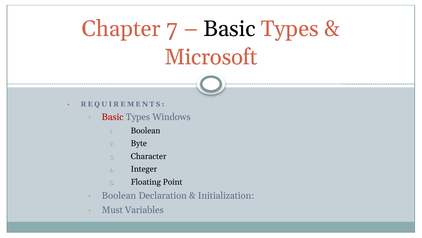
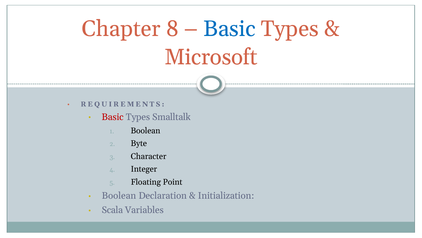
7: 7 -> 8 (172, 29)
Basic colour: black -> blue (230, 29)
Windows: Windows -> Smalltalk (171, 117)
Must: Must -> Scala (112, 210)
